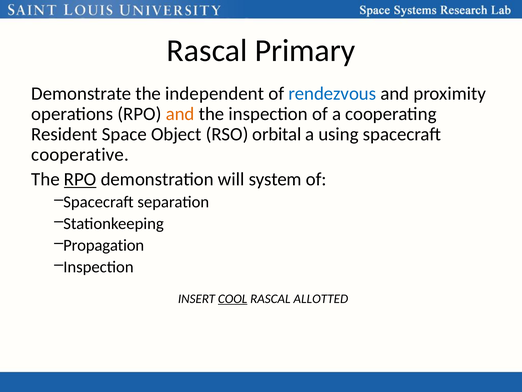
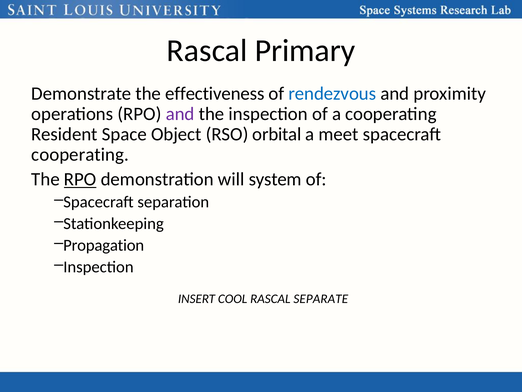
independent: independent -> effectiveness (215, 94)
and colour: orange -> purple (180, 114)
using: using -> meet (338, 134)
cooperative: cooperative -> cooperating (80, 155)
COOL underline: present -> none (233, 298)
ALLOTTED: ALLOTTED -> SEPARATE (321, 298)
